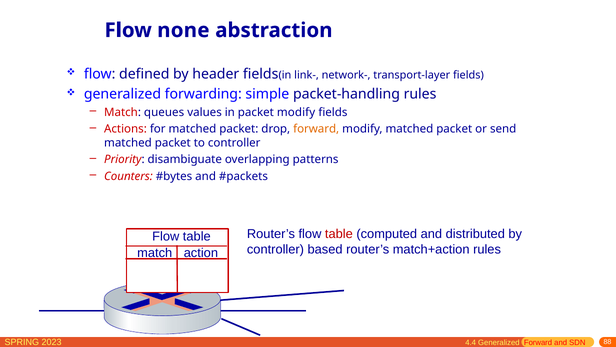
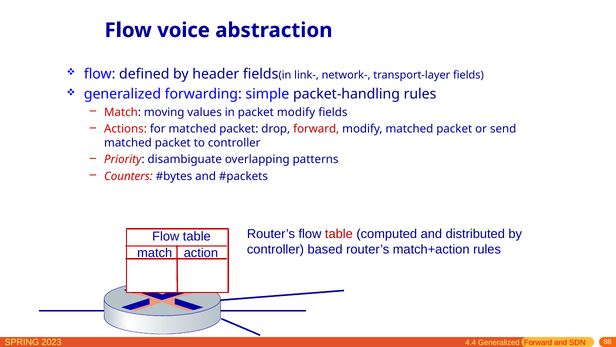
none: none -> voice (184, 30)
queues: queues -> moving (164, 112)
forward colour: orange -> red (316, 129)
